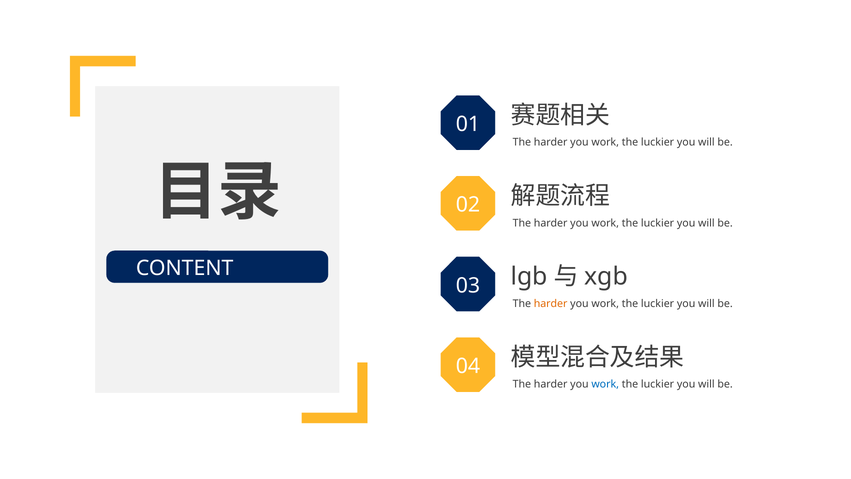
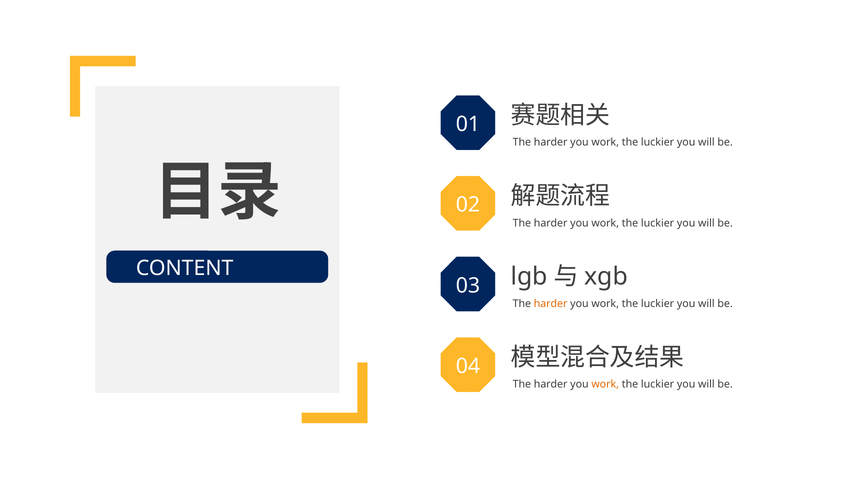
work colour: blue -> orange (605, 384)
